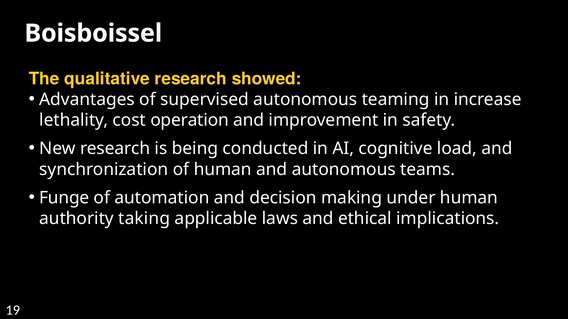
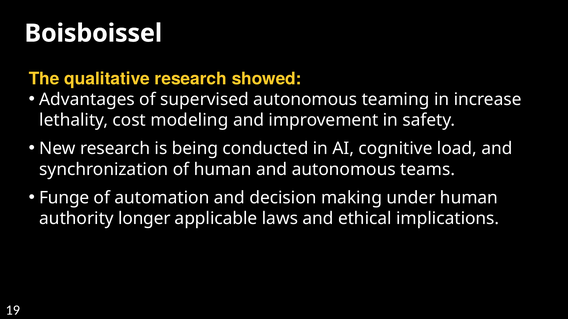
operation: operation -> modeling (189, 120)
taking: taking -> longer (144, 219)
